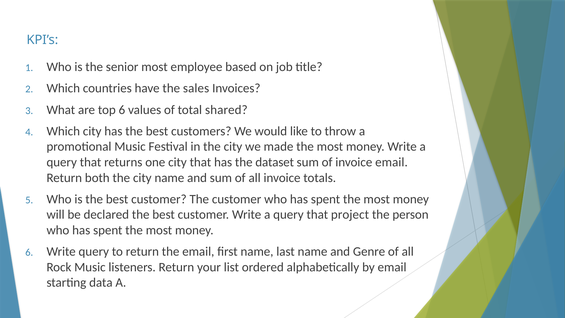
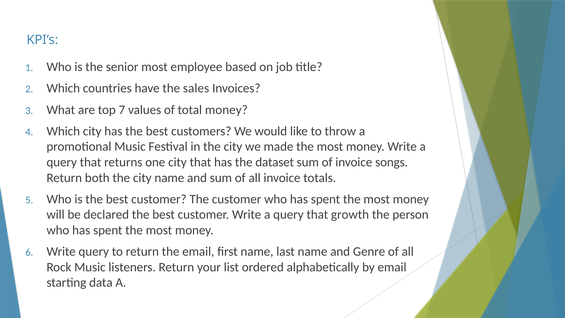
top 6: 6 -> 7 (122, 110)
total shared: shared -> money (226, 110)
invoice email: email -> songs (392, 162)
project: project -> growth (350, 215)
